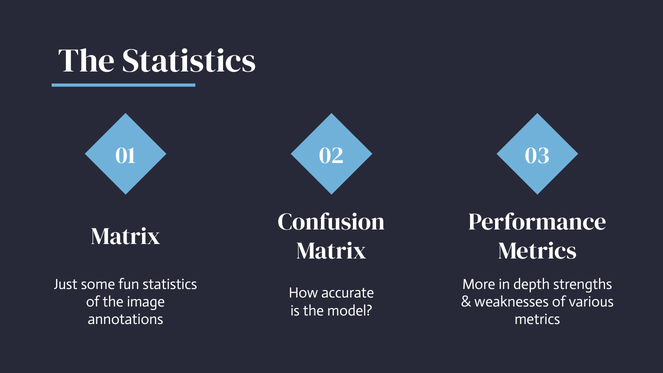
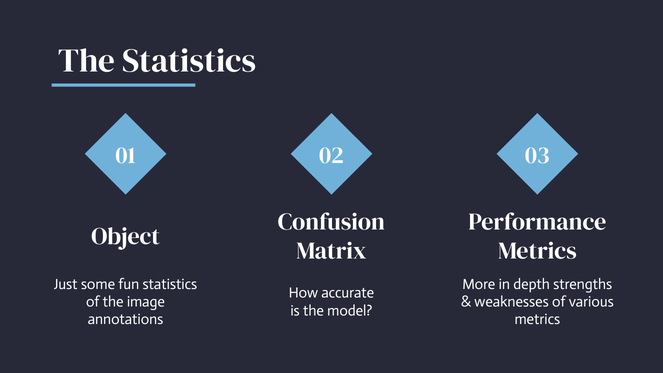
Matrix: Matrix -> Object (126, 236)
